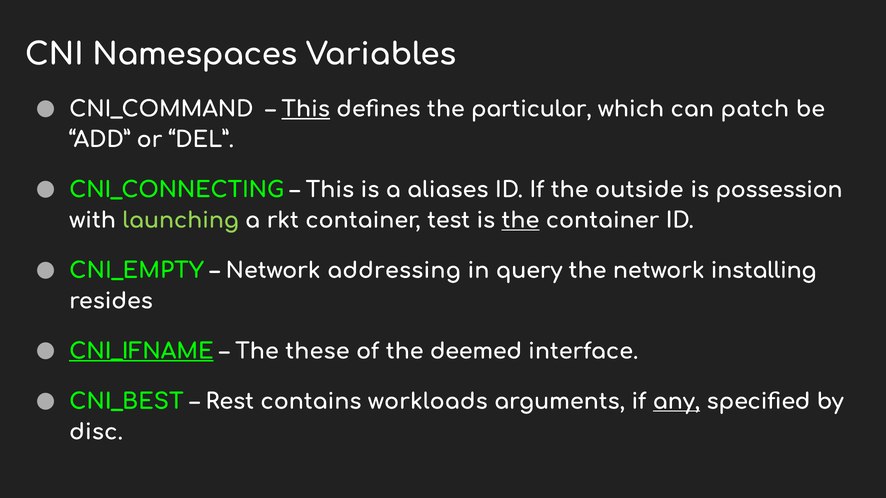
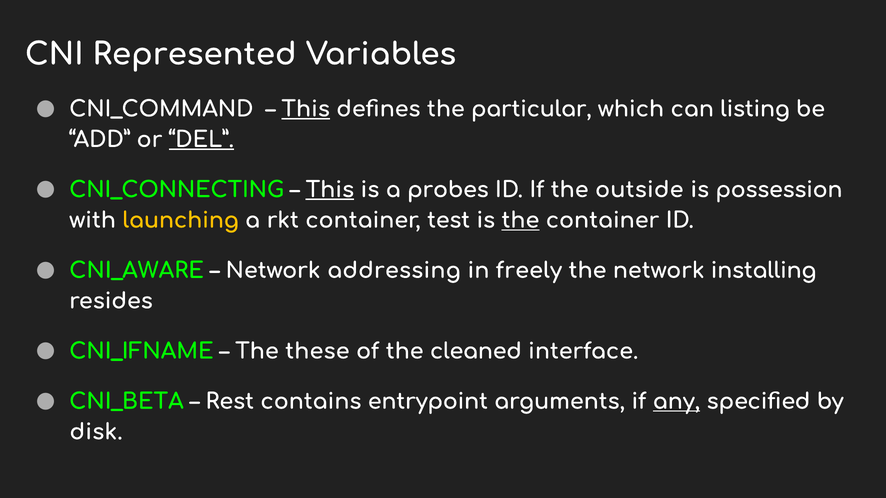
Namespaces: Namespaces -> Represented (195, 54)
patch: patch -> listing (755, 109)
DEL underline: none -> present (201, 140)
This underline: none -> present (330, 190)
aliases: aliases -> probes (448, 190)
launching colour: light green -> yellow (181, 221)
CNI_EMPTY: CNI_EMPTY -> CNI_AWARE (137, 271)
query: query -> freely (529, 271)
CNI_IFNAME underline: present -> none (141, 352)
deemed: deemed -> cleaned (476, 352)
CNI_BEST: CNI_BEST -> CNI_BETA (126, 402)
workloads: workloads -> entrypoint (428, 402)
disc: disc -> disk (96, 432)
